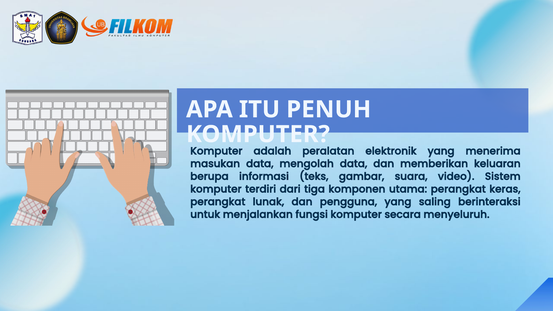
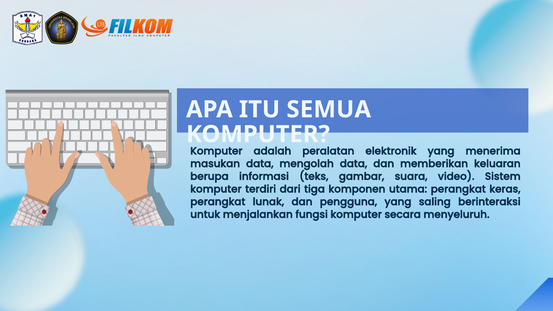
PENUH: PENUH -> SEMUA (329, 109)
